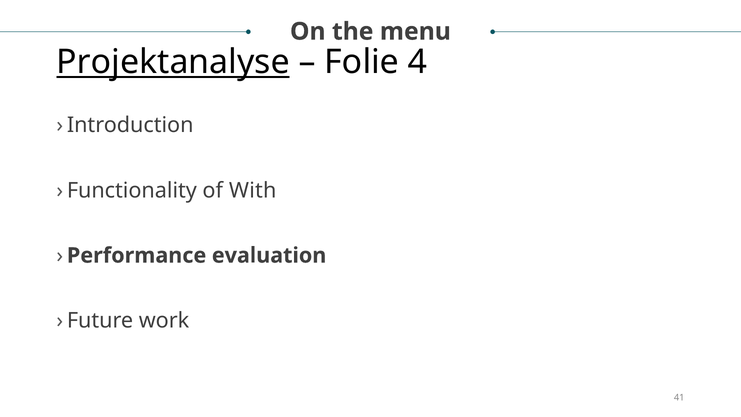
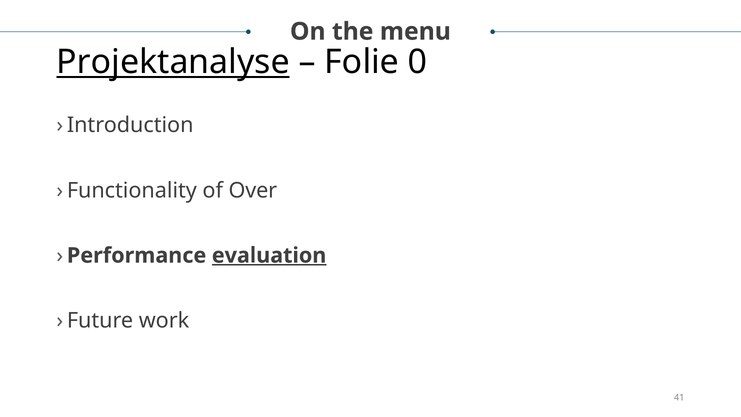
4: 4 -> 0 (418, 62)
With: With -> Over (253, 190)
evaluation underline: none -> present (269, 255)
